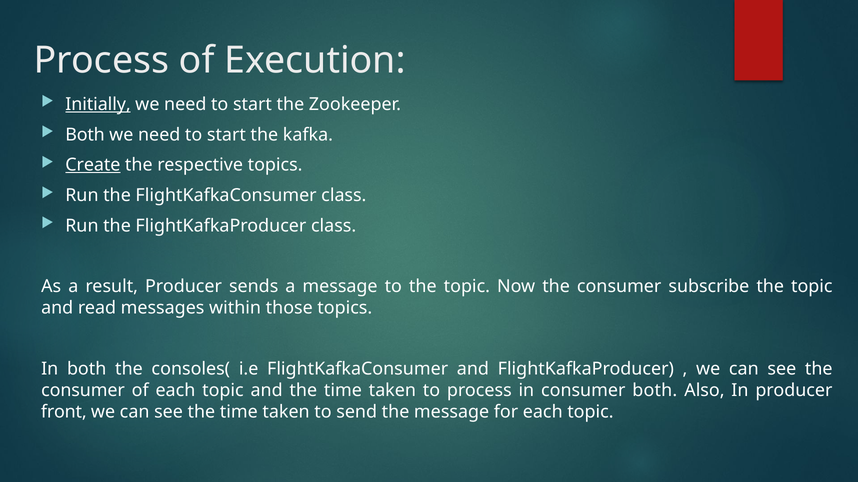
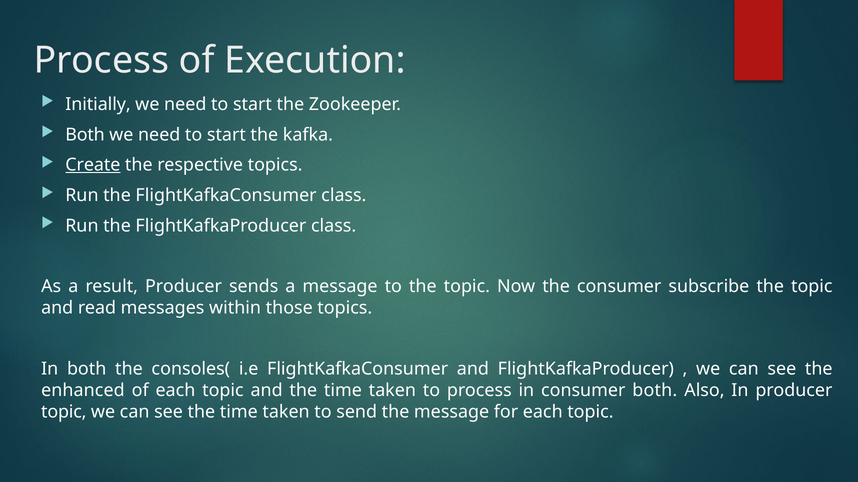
Initially underline: present -> none (98, 104)
consumer: consumer -> enhanced (83, 391)
front: front -> topic (64, 412)
